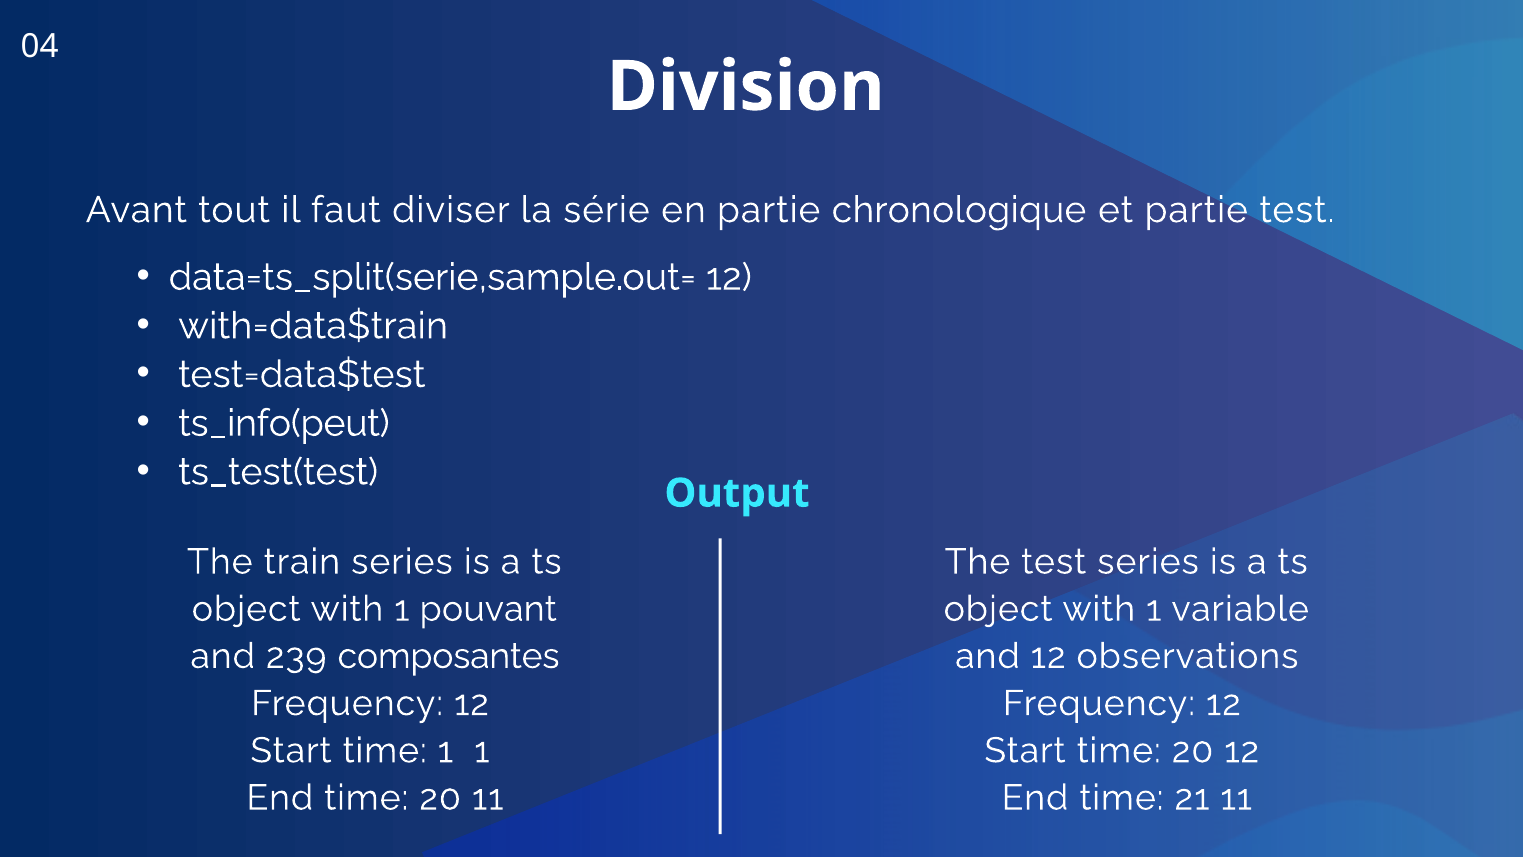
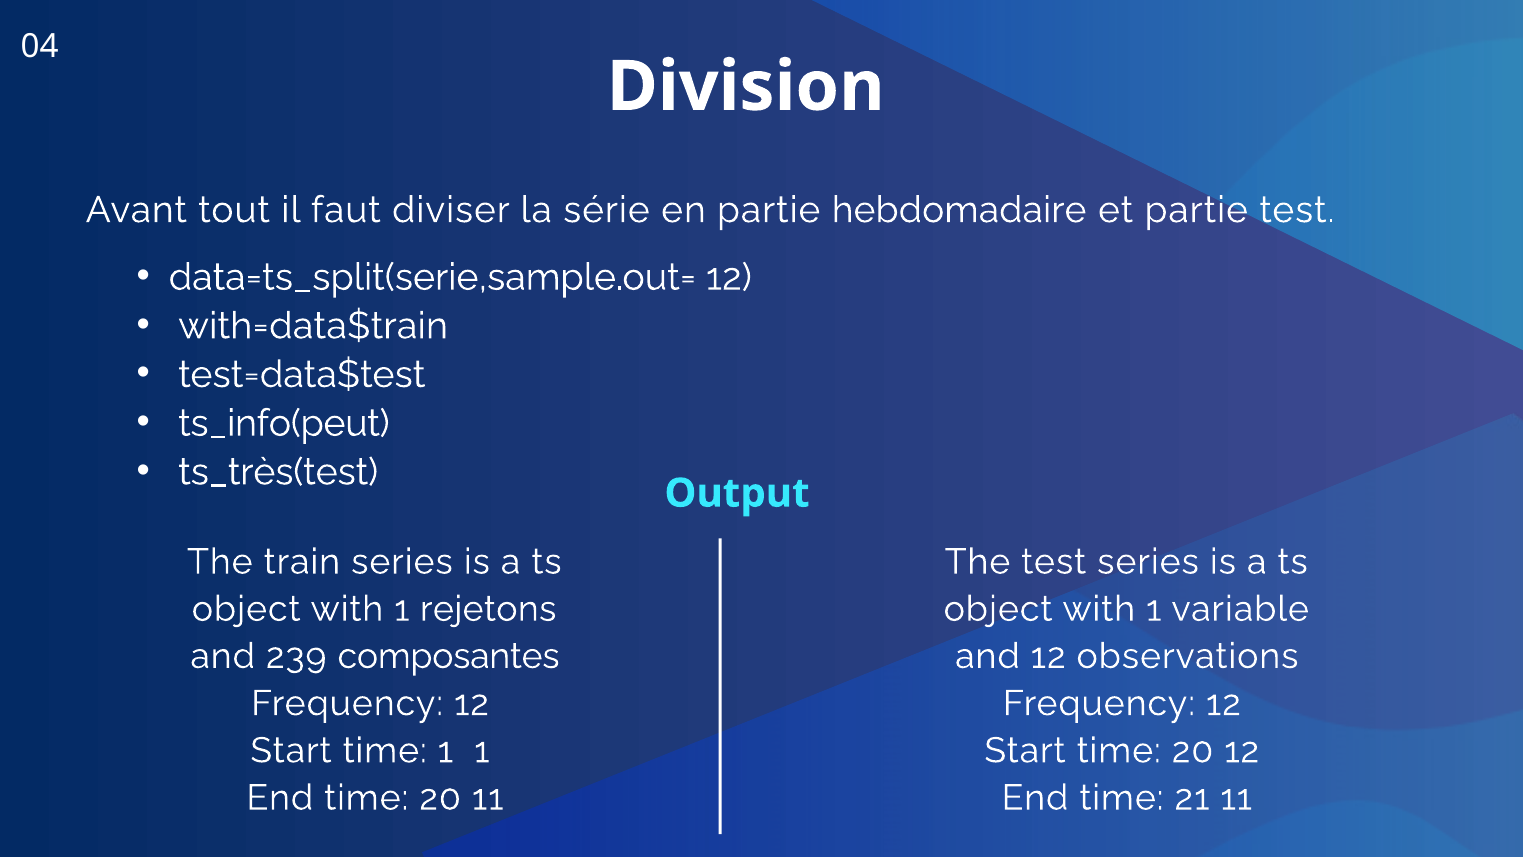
chronologique: chronologique -> hebdomadaire (959, 210)
ts_test(test: ts_test(test -> ts_très(test (278, 472)
pouvant: pouvant -> rejetons (488, 609)
